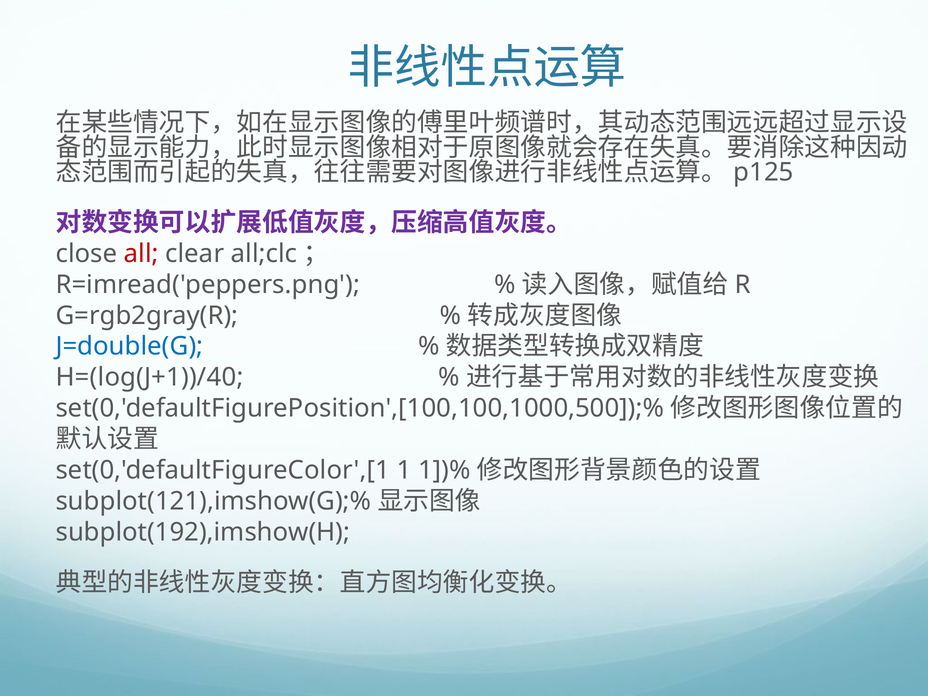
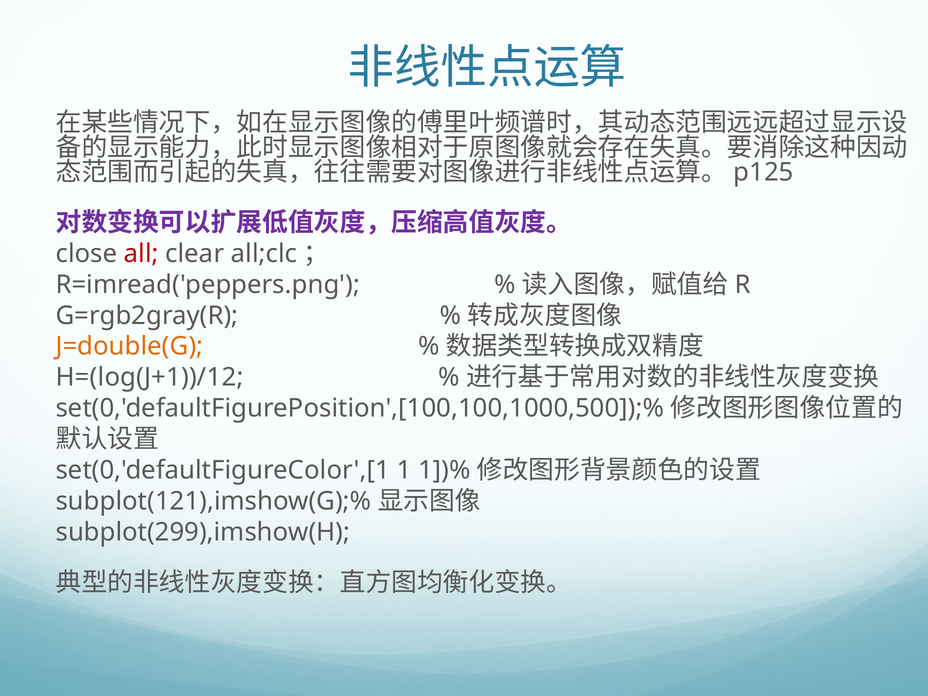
J=double(G colour: blue -> orange (129, 346)
H=(log(J+1))/40: H=(log(J+1))/40 -> H=(log(J+1))/12 (150, 377)
subplot(192),imshow(H: subplot(192),imshow(H -> subplot(299),imshow(H (203, 532)
